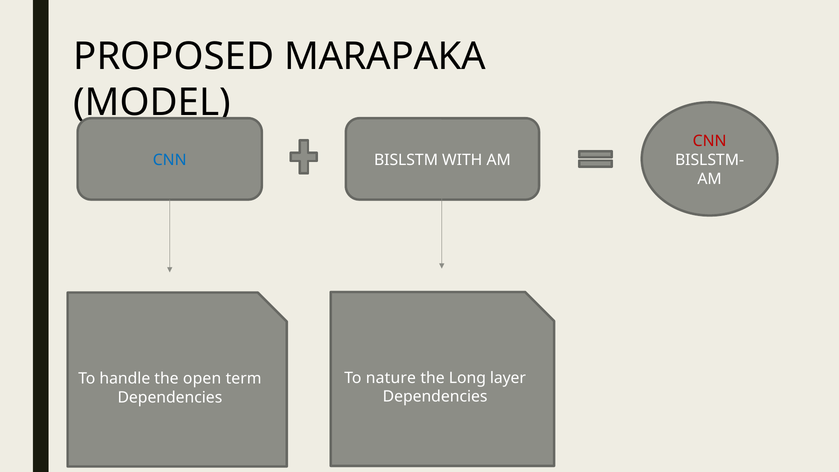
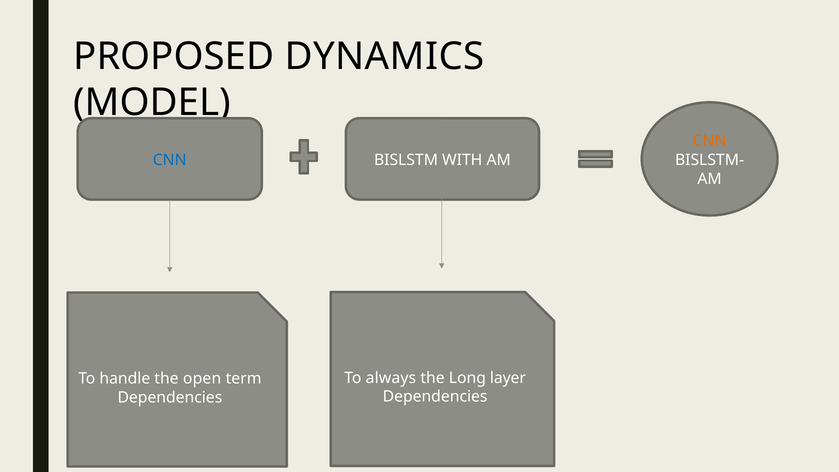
MARAPAKA: MARAPAKA -> DYNAMICS (385, 57)
CNN colour: red -> orange (710, 141)
nature: nature -> always (391, 378)
